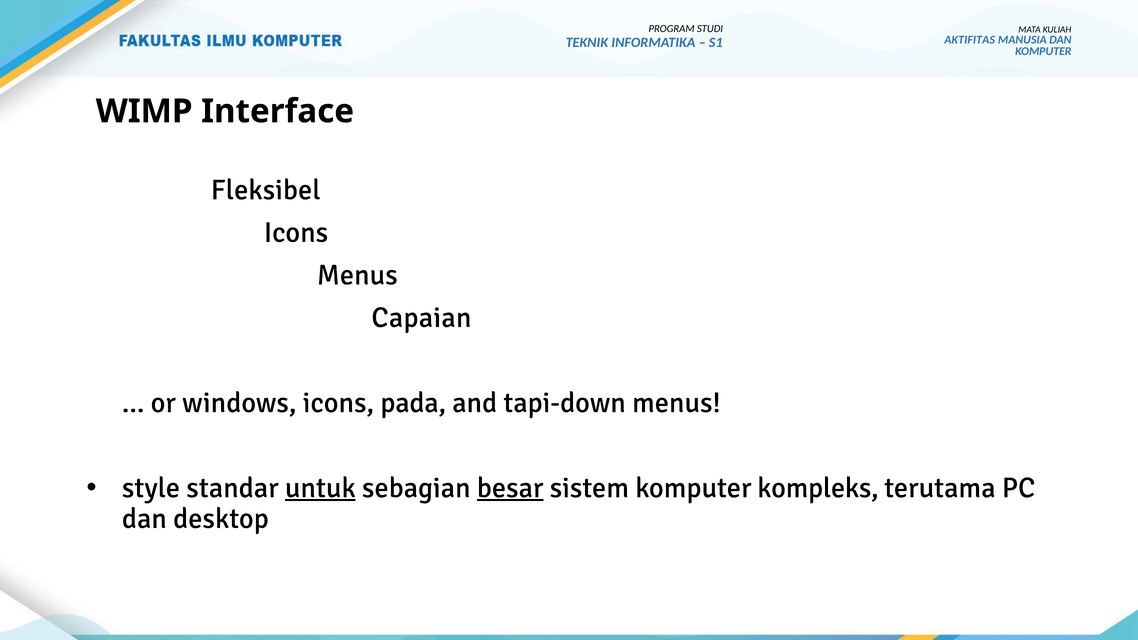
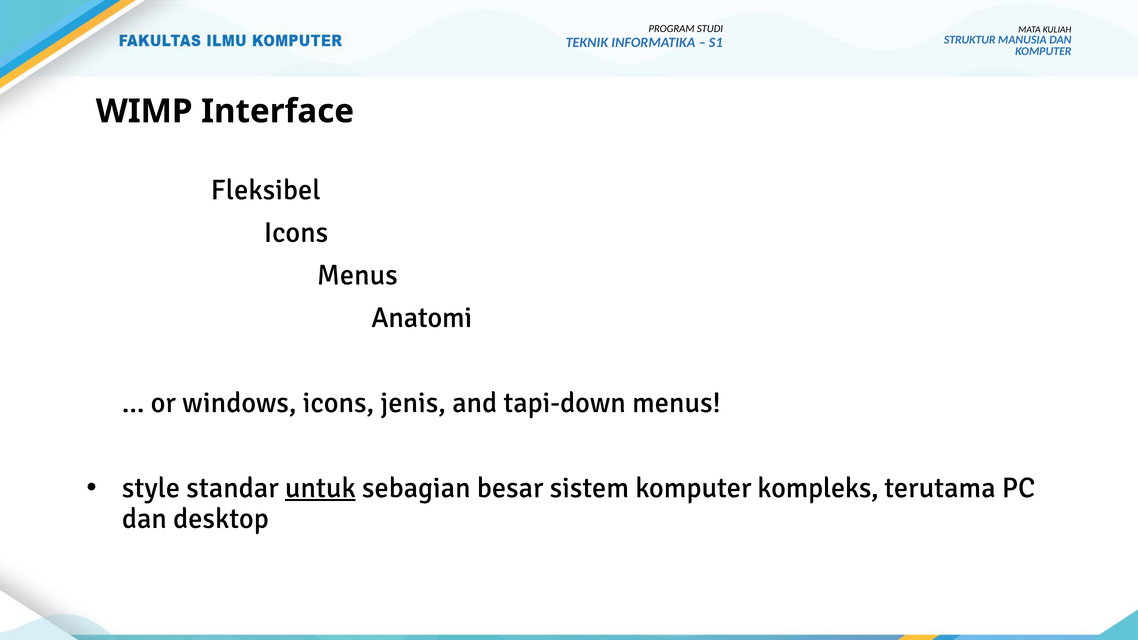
AKTIFITAS: AKTIFITAS -> STRUKTUR (970, 40)
Capaian: Capaian -> Anatomi (422, 318)
pada: pada -> jenis (413, 403)
besar underline: present -> none (510, 488)
